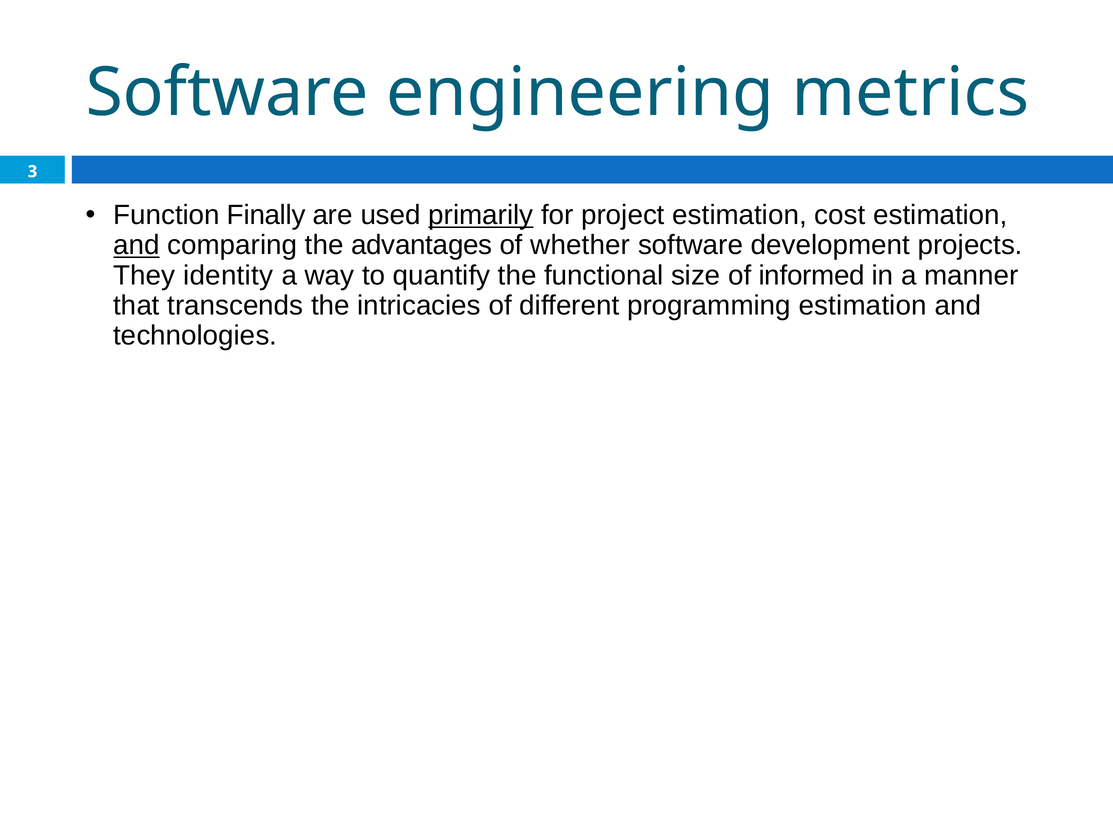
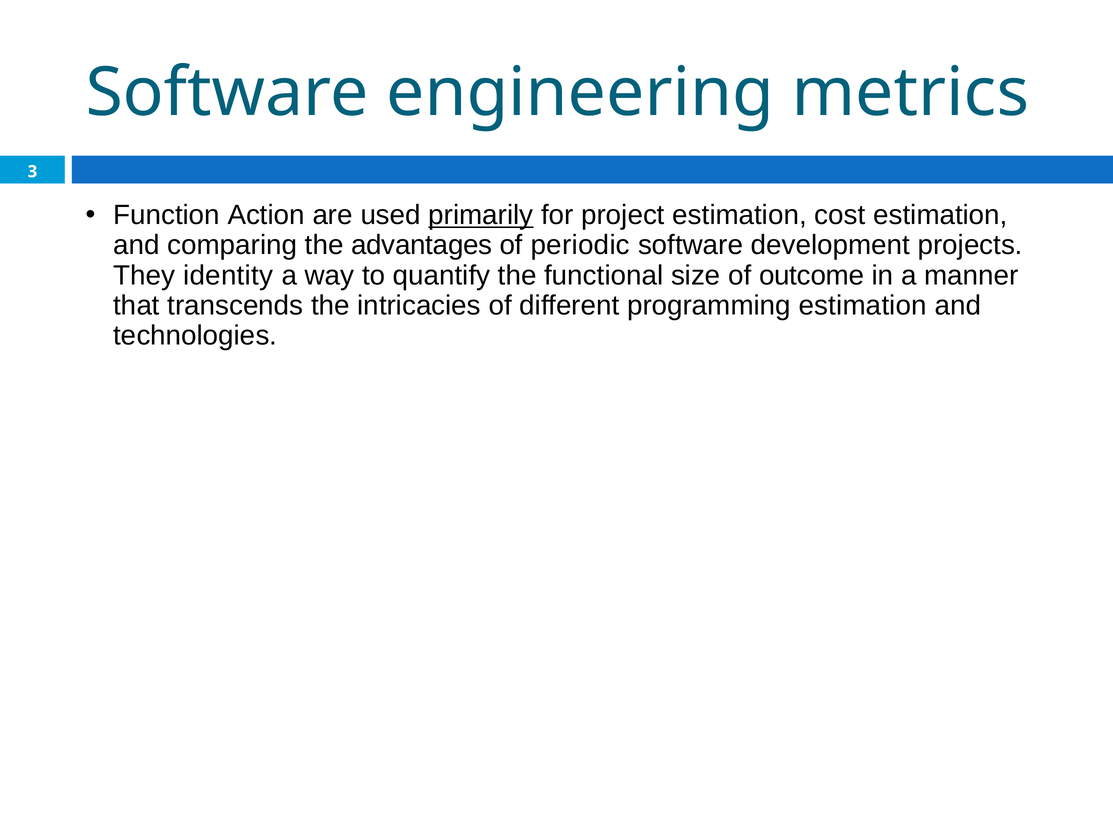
Finally: Finally -> Action (266, 215)
and underline: present -> none (137, 245)
whether: whether -> periodic (580, 245)
informed: informed -> outcome (812, 275)
